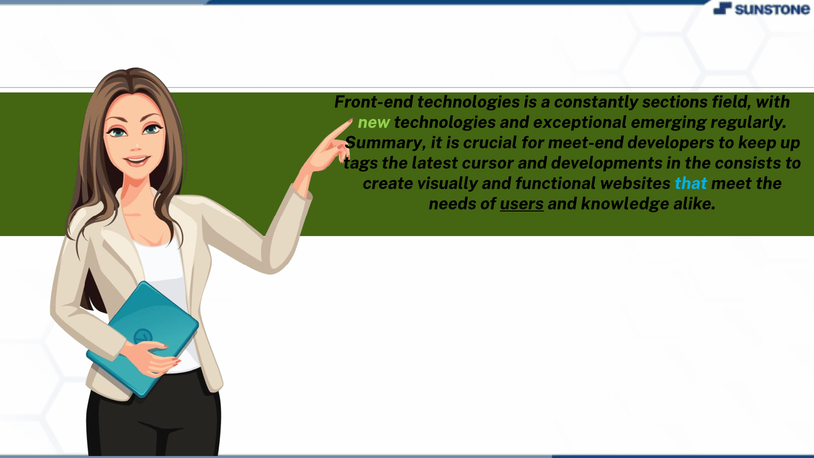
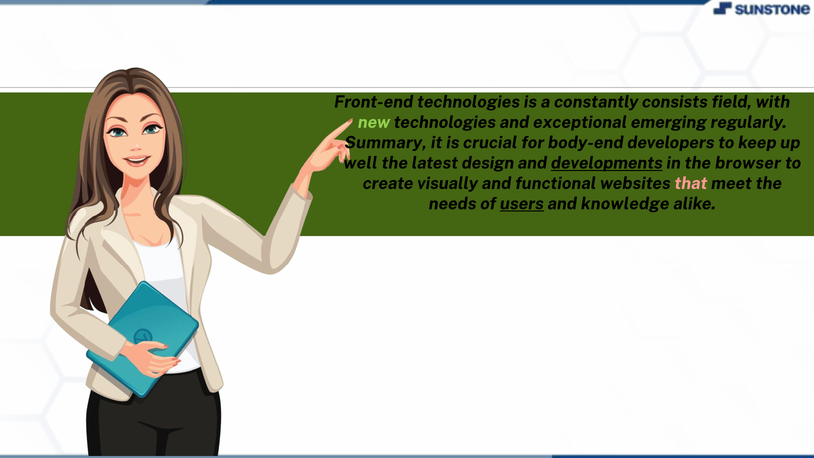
sections: sections -> consists (675, 102)
meet-end: meet-end -> body-end (586, 143)
tags: tags -> well (360, 163)
cursor: cursor -> design (488, 163)
developments underline: none -> present (607, 163)
consists: consists -> browser (748, 163)
that colour: light blue -> pink (691, 183)
